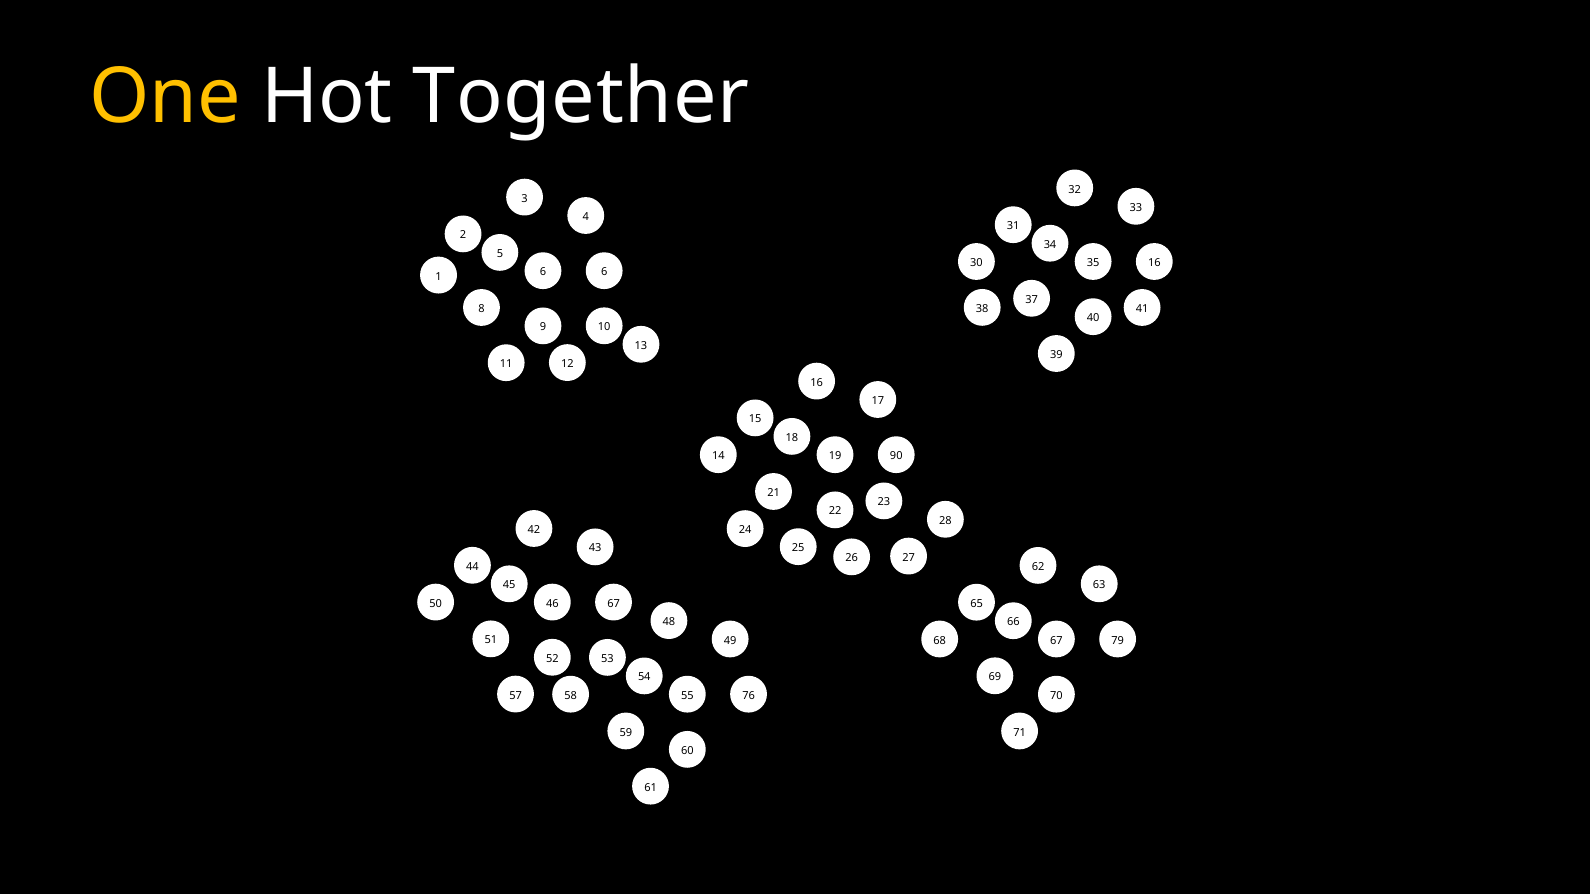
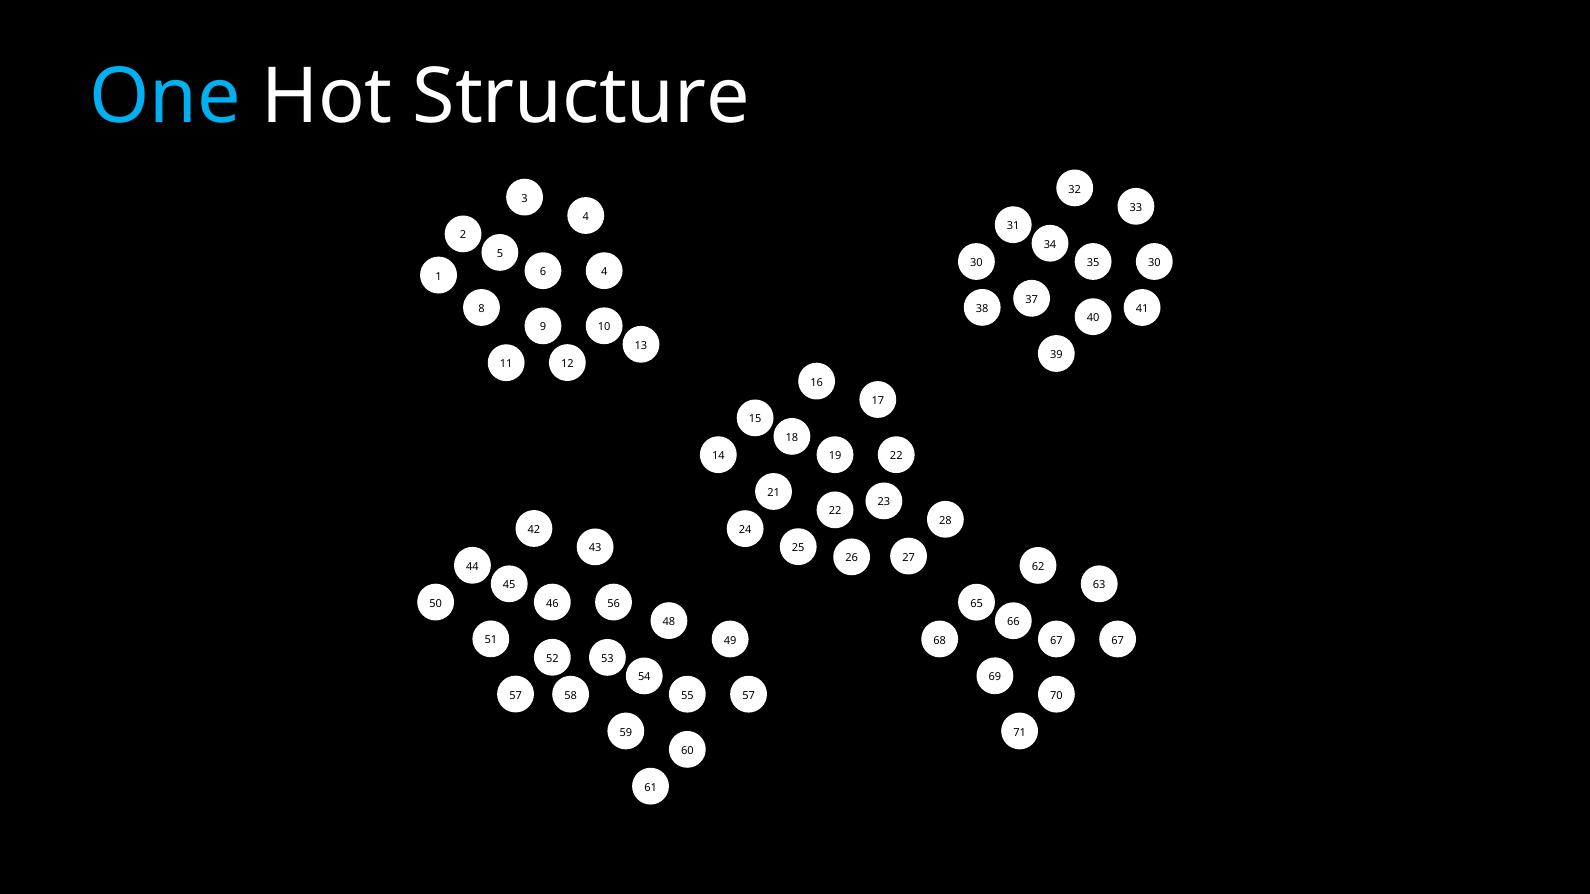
One colour: yellow -> light blue (165, 97)
Together: Together -> Structure (581, 97)
30 16: 16 -> 30 (1154, 263)
1 6: 6 -> 4 (604, 272)
14 90: 90 -> 22 (896, 456)
50 67: 67 -> 56 (614, 604)
68 79: 79 -> 67 (1118, 641)
58 76: 76 -> 57 (749, 696)
